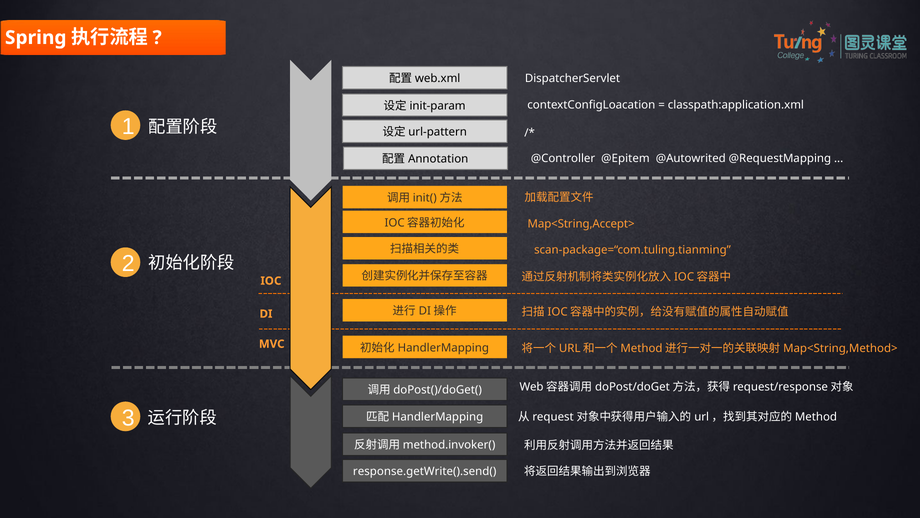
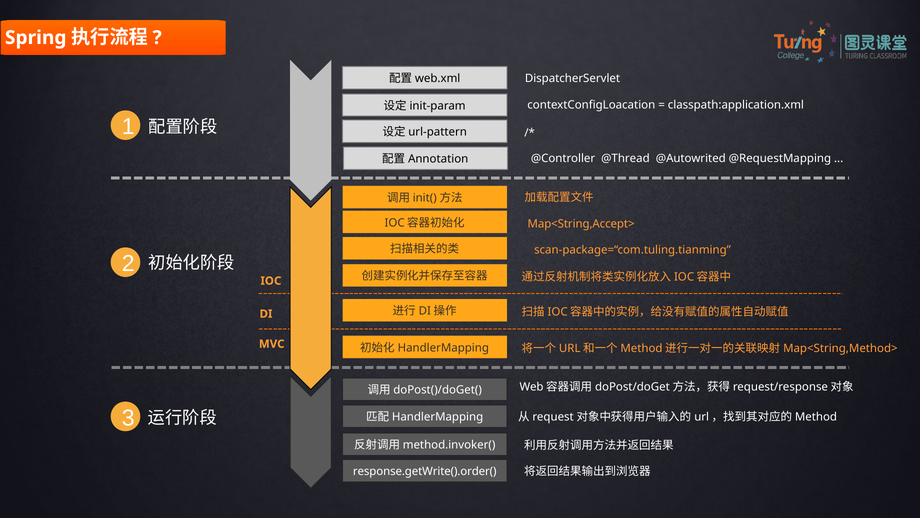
@Epitem: @Epitem -> @Thread (625, 159)
response.getWrite().send(: response.getWrite().send( -> response.getWrite().order( (425, 471)
